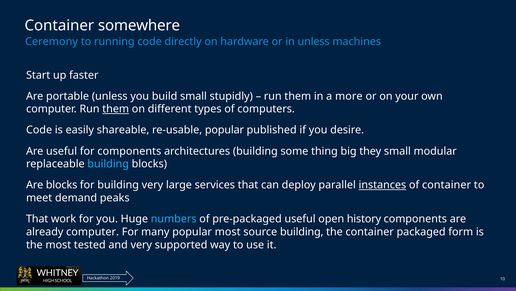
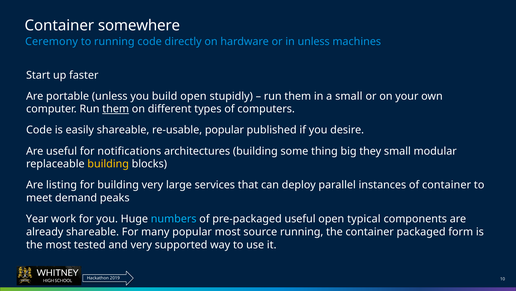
build small: small -> open (193, 96)
a more: more -> small (349, 96)
for components: components -> notifications (129, 151)
building colour: light blue -> yellow (108, 164)
Are blocks: blocks -> listing (62, 185)
instances underline: present -> none (382, 185)
That: That -> Year (37, 219)
history: history -> typical (364, 219)
already computer: computer -> shareable (93, 231)
source building: building -> running (302, 231)
